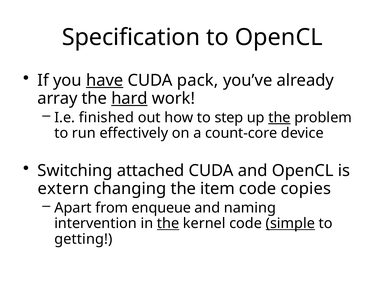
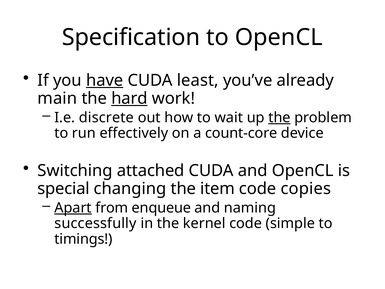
pack: pack -> least (198, 80)
array: array -> main (57, 98)
finished: finished -> discrete (106, 117)
step: step -> wait (229, 117)
extern: extern -> special (64, 188)
Apart underline: none -> present (73, 208)
intervention: intervention -> successfully (95, 223)
the underline: present -> none (168, 223)
simple underline: present -> none (290, 223)
getting: getting -> timings (83, 239)
